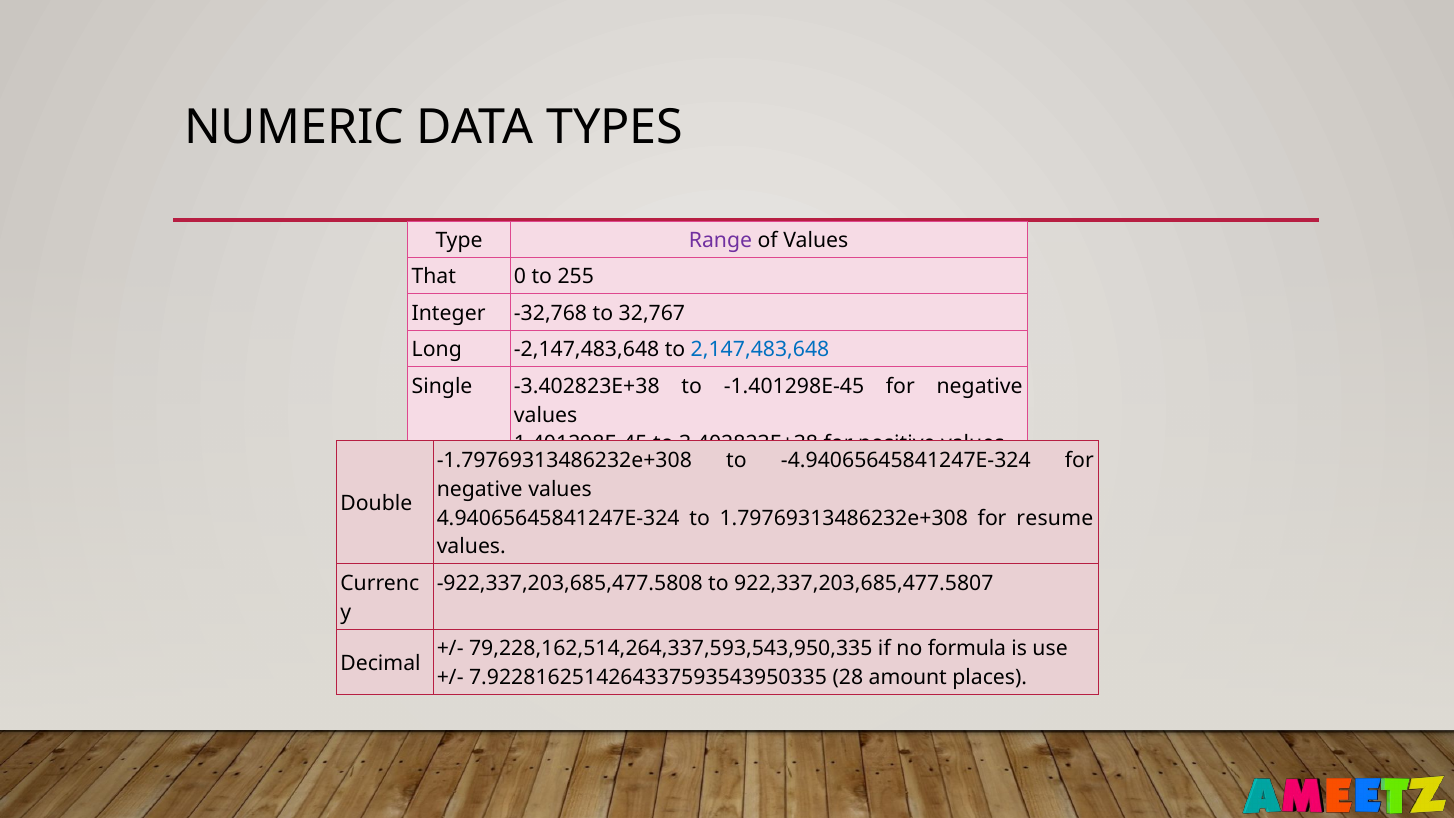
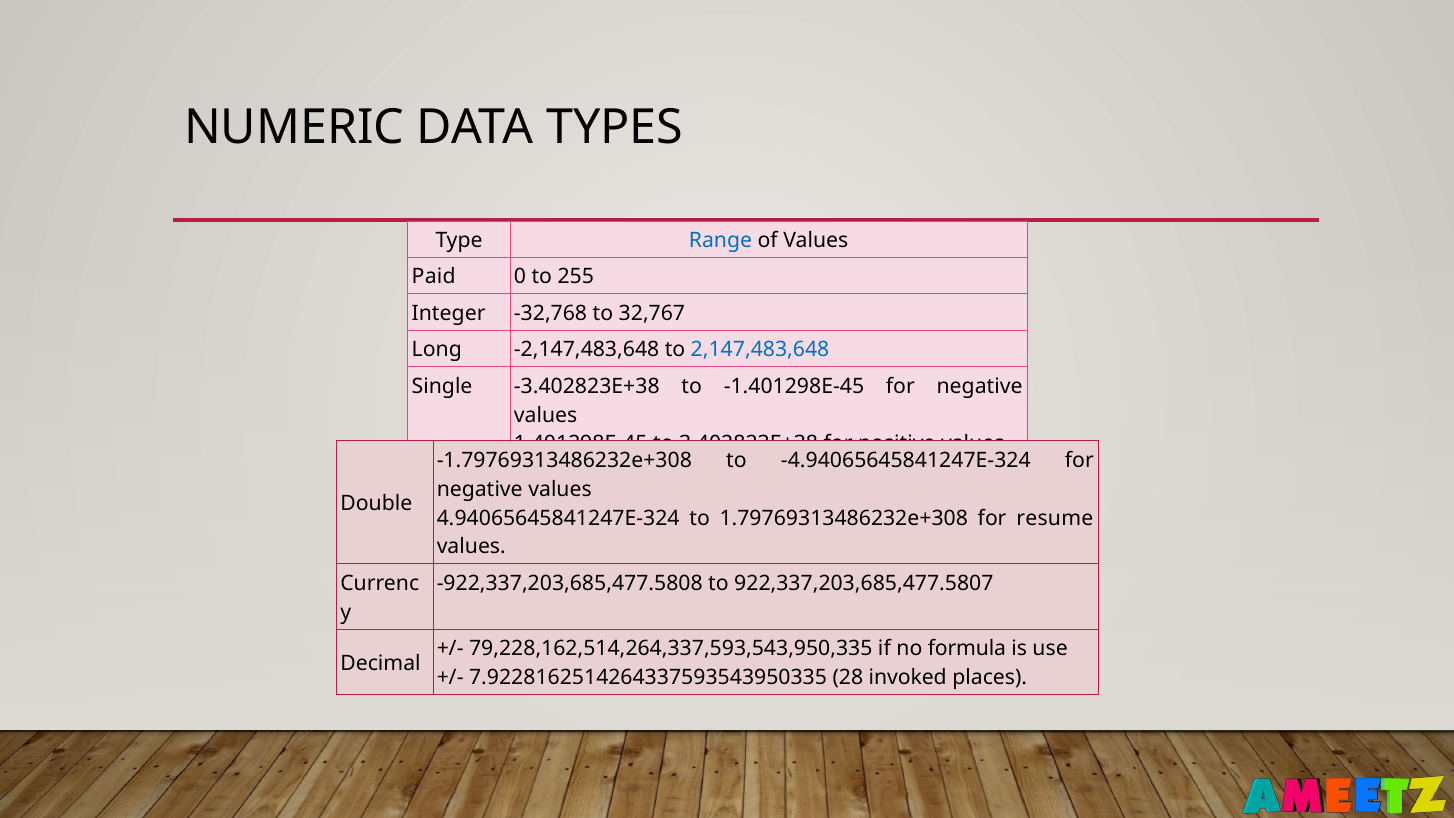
Range colour: purple -> blue (720, 241)
That: That -> Paid (434, 277)
amount: amount -> invoked (908, 677)
